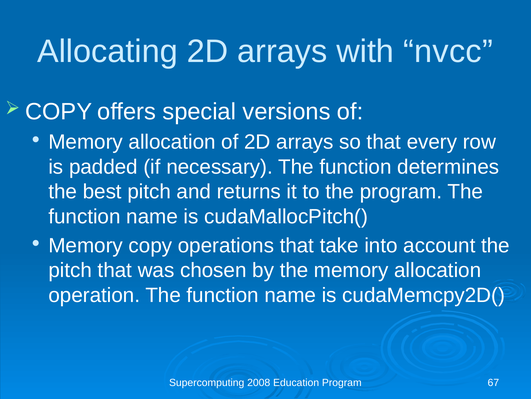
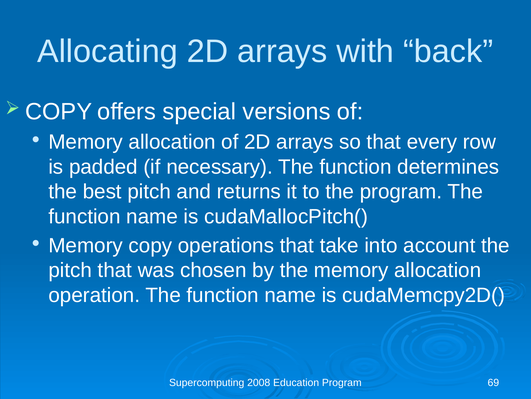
nvcc: nvcc -> back (448, 51)
67: 67 -> 69 (493, 382)
